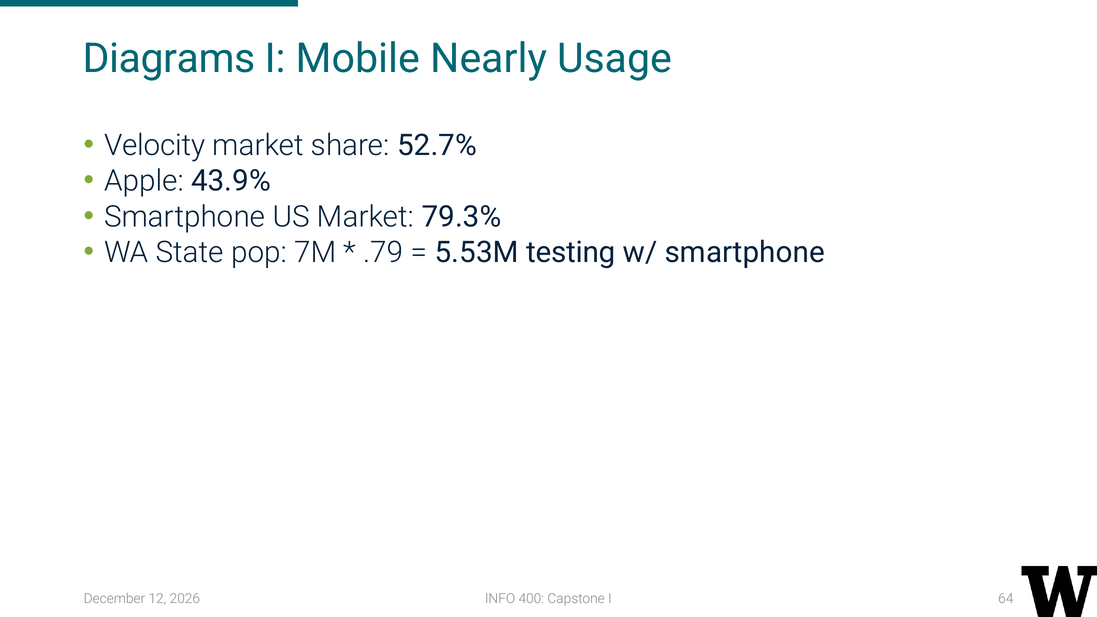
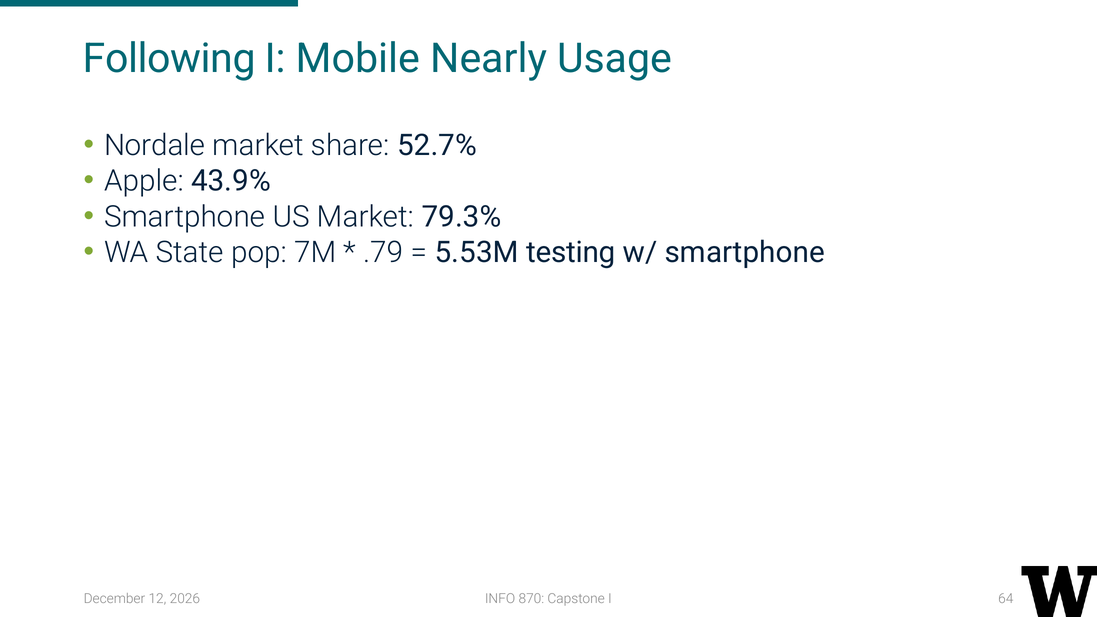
Diagrams: Diagrams -> Following (169, 59)
Velocity: Velocity -> Nordale (155, 146)
400: 400 -> 870 (531, 599)
